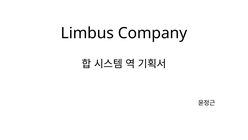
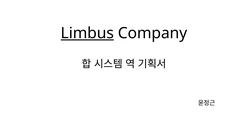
Limbus underline: none -> present (87, 33)
